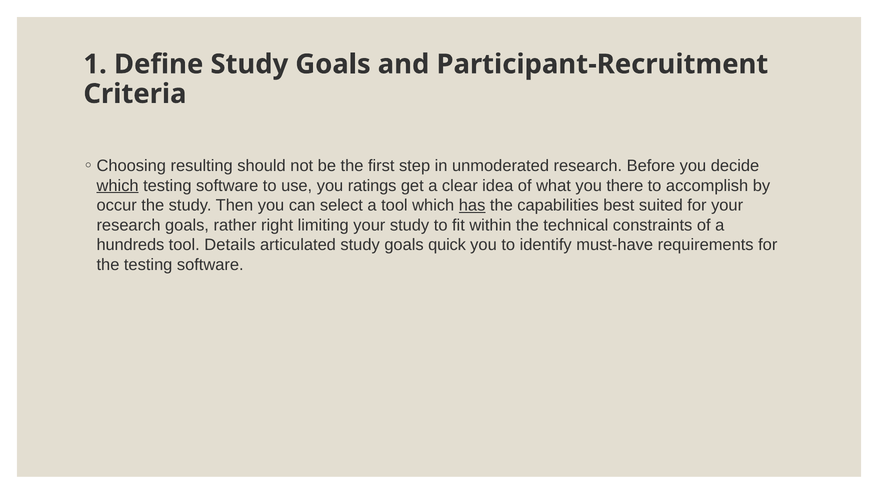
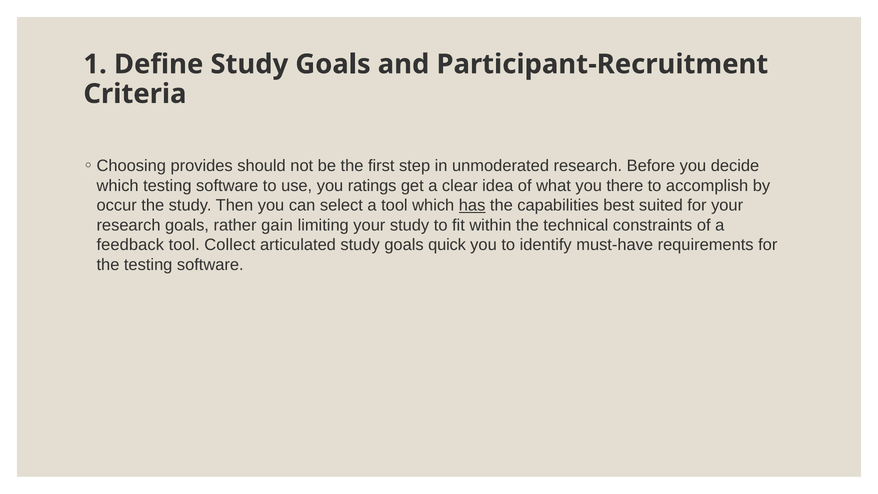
resulting: resulting -> provides (202, 166)
which underline: present -> none (118, 186)
right: right -> gain (277, 225)
hundreds: hundreds -> feedback (130, 245)
Details: Details -> Collect (230, 245)
